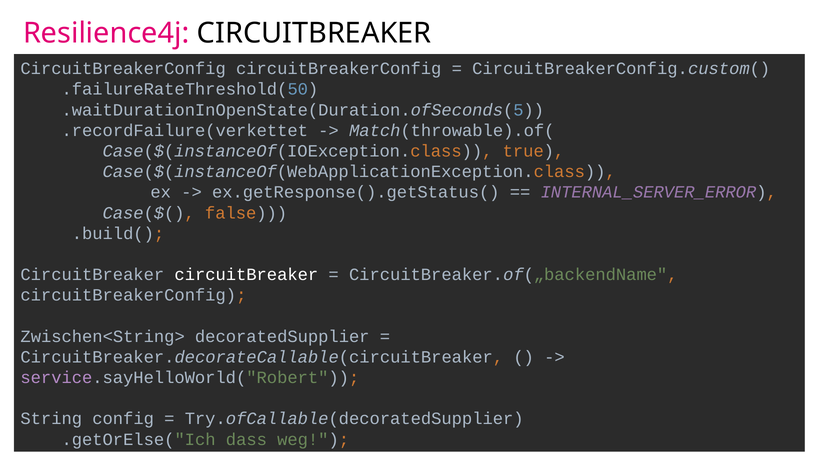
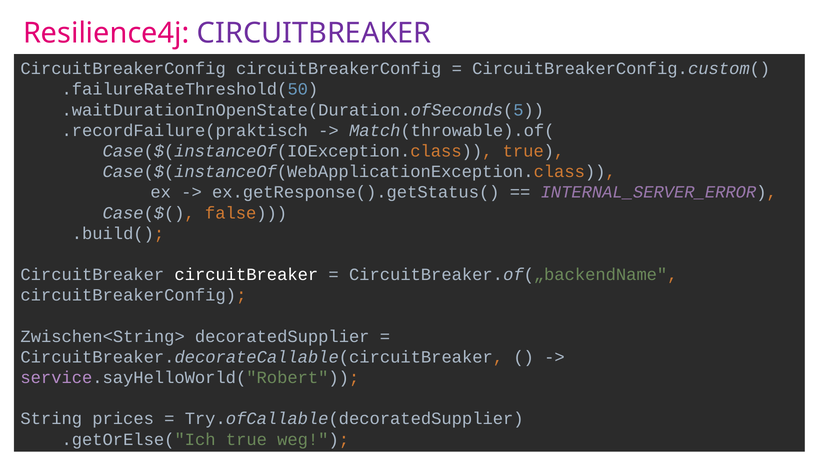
CIRCUITBREAKER colour: black -> purple (314, 33)
.recordFailure(verkettet: .recordFailure(verkettet -> .recordFailure(praktisch (185, 130)
config: config -> prices (123, 418)
.getOrElse("Ich dass: dass -> true (246, 439)
